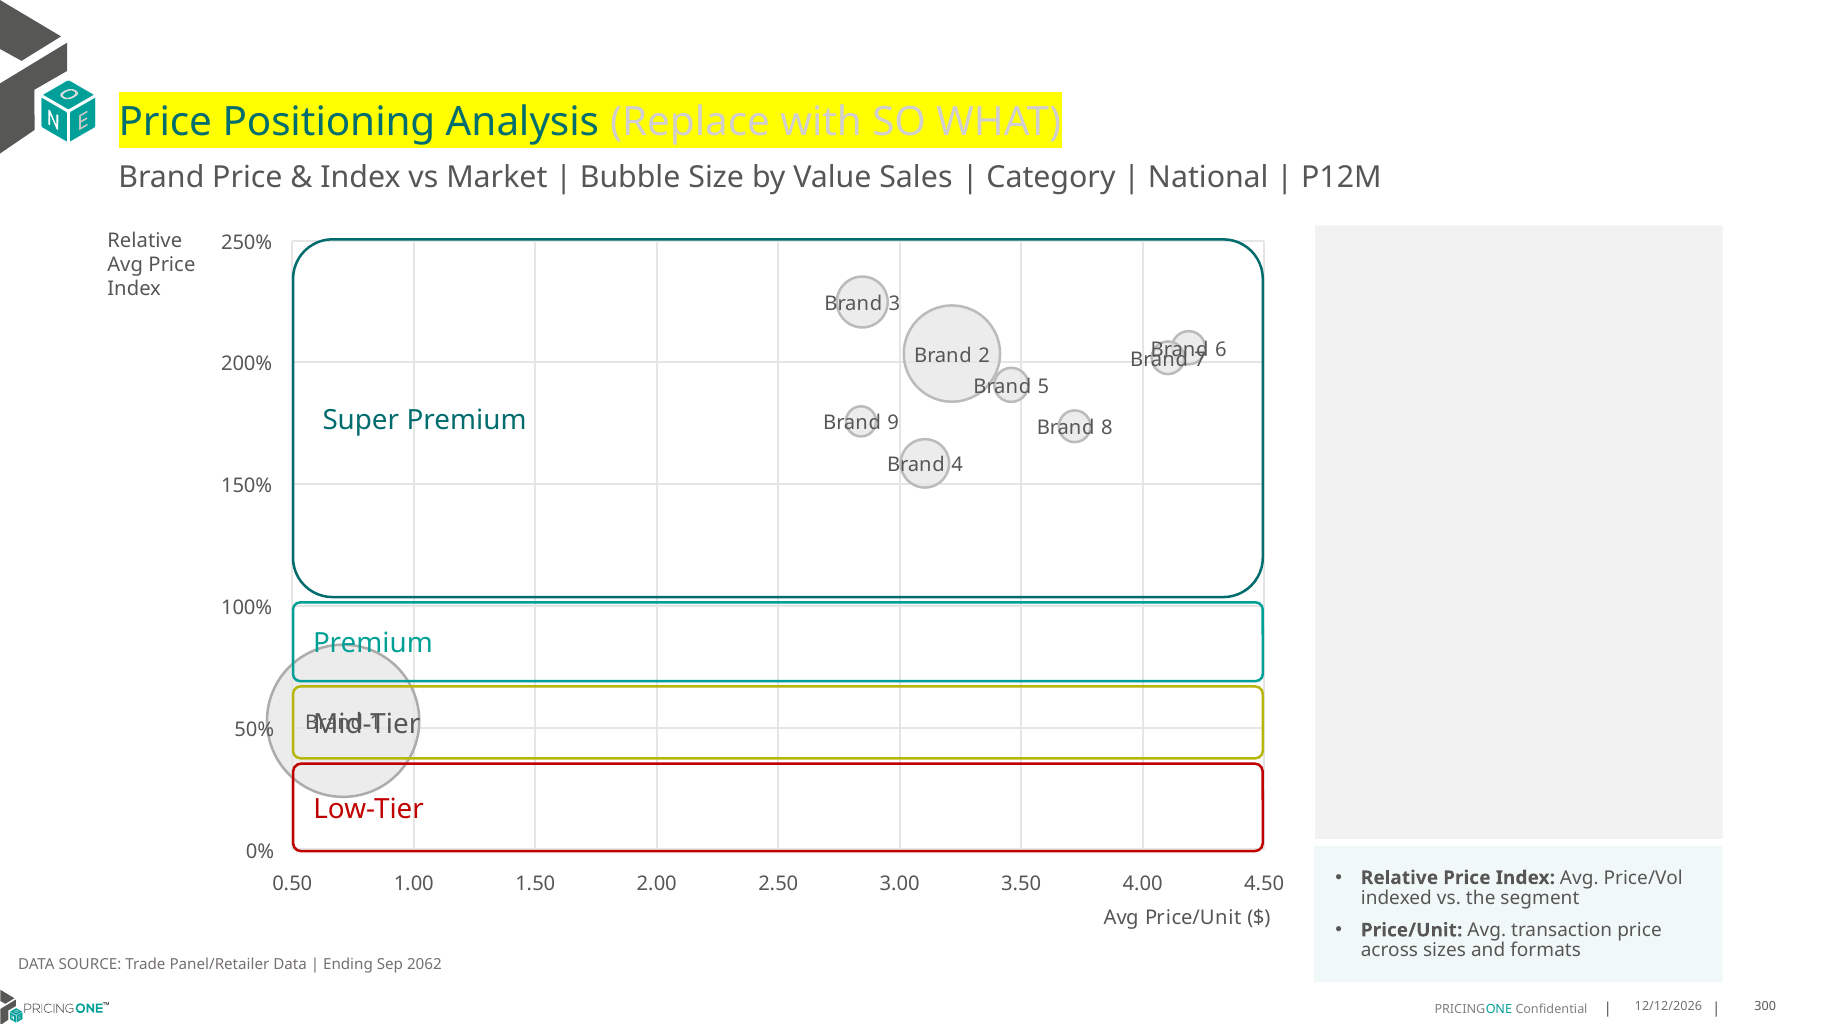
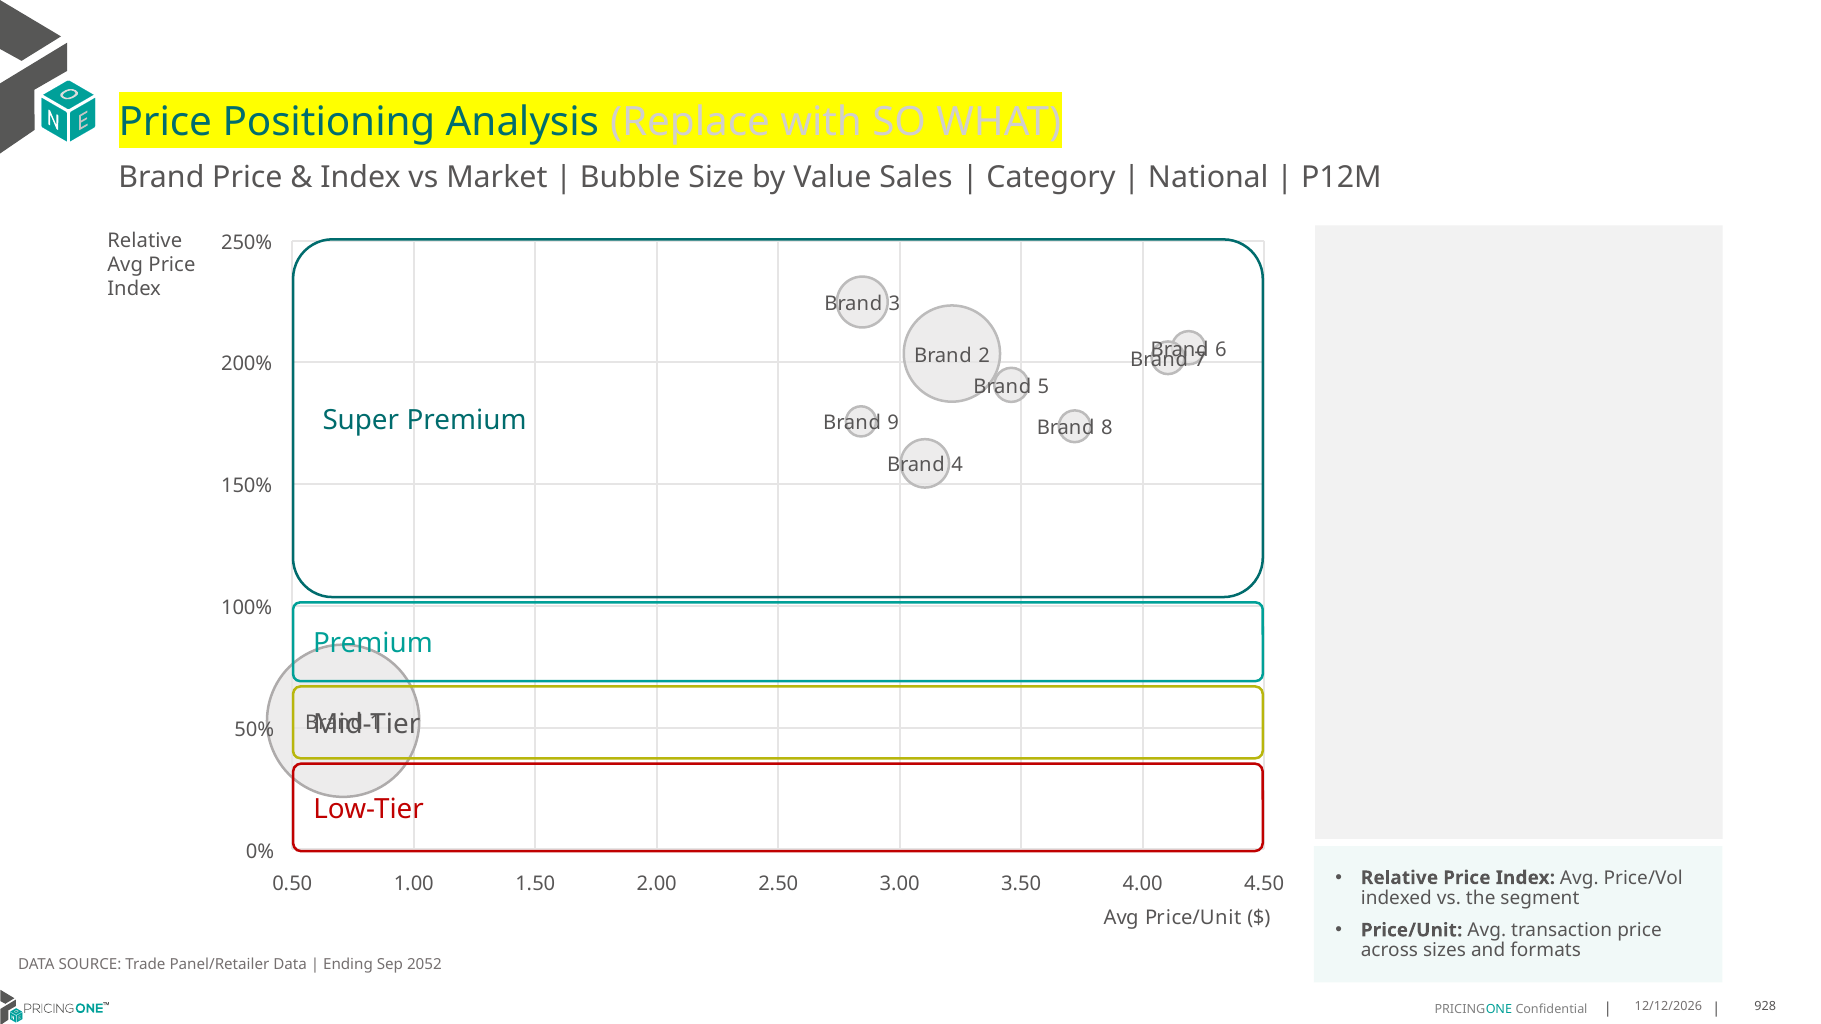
2062: 2062 -> 2052 (424, 965)
300: 300 -> 928 (1765, 1007)
